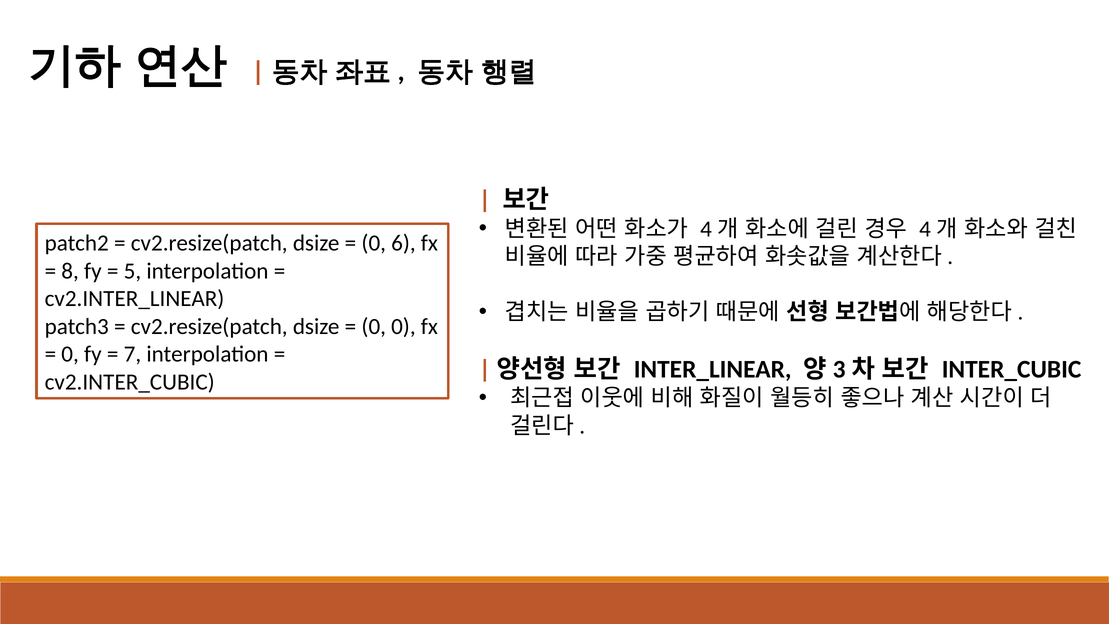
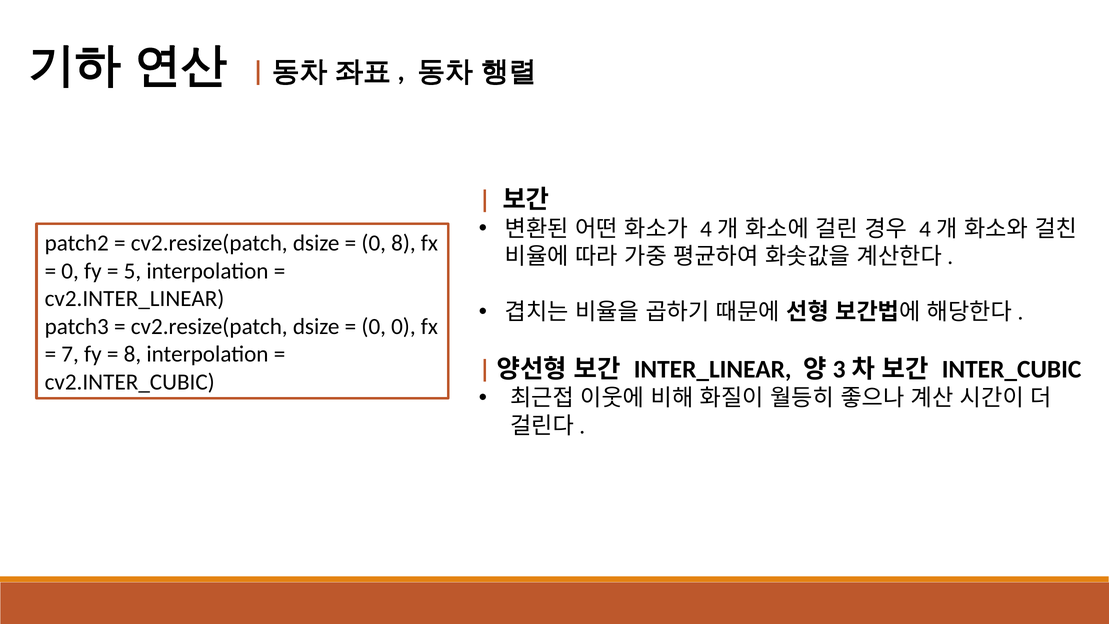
0 6: 6 -> 8 (403, 243)
8: 8 -> 0 (70, 271)
0: 0 -> 7 (70, 354)
7: 7 -> 8 (132, 354)
